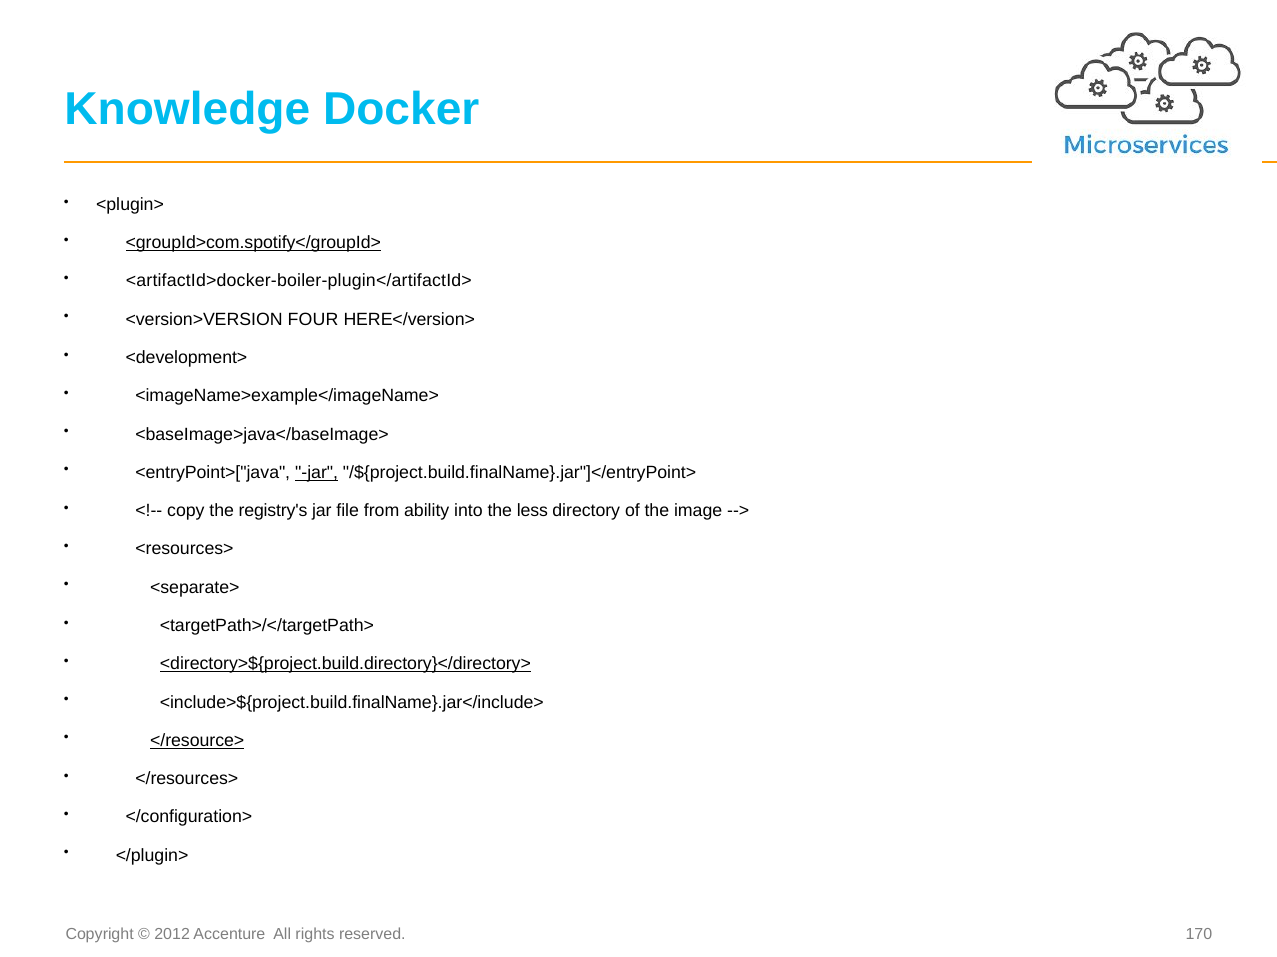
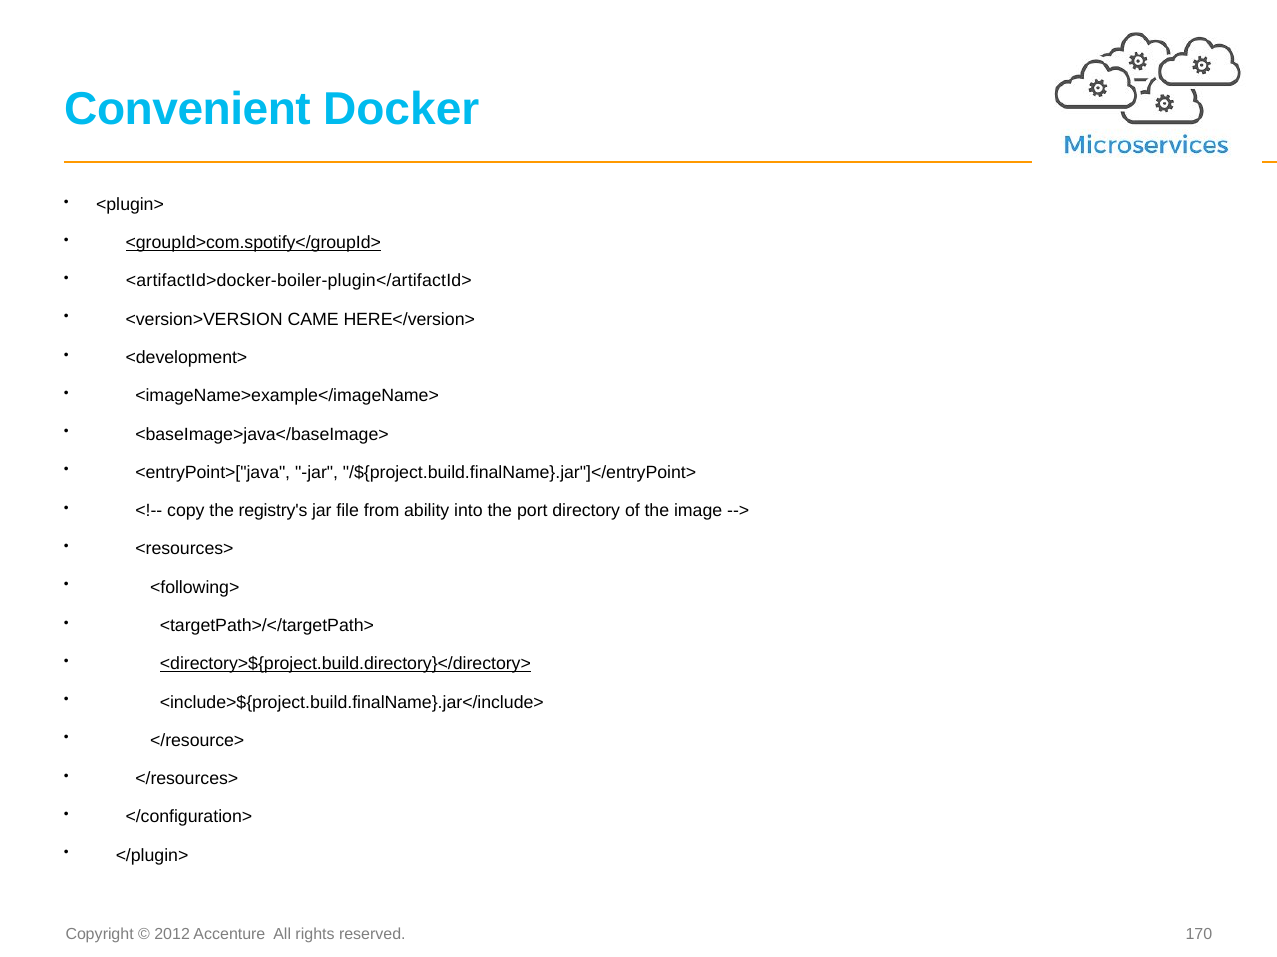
Knowledge: Knowledge -> Convenient (188, 109)
FOUR: FOUR -> CAME (313, 320)
jar underline: present -> none (317, 473)
less: less -> port (532, 511)
<separate>: <separate> -> <following> (195, 588)
</resource> underline: present -> none (197, 741)
